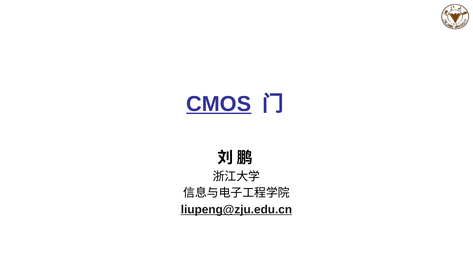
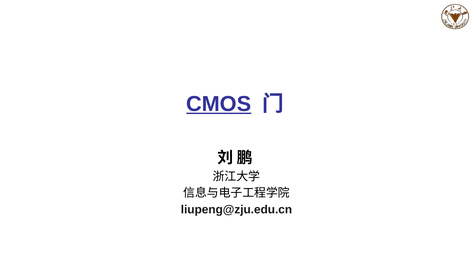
liupeng@zju.edu.cn underline: present -> none (236, 210)
